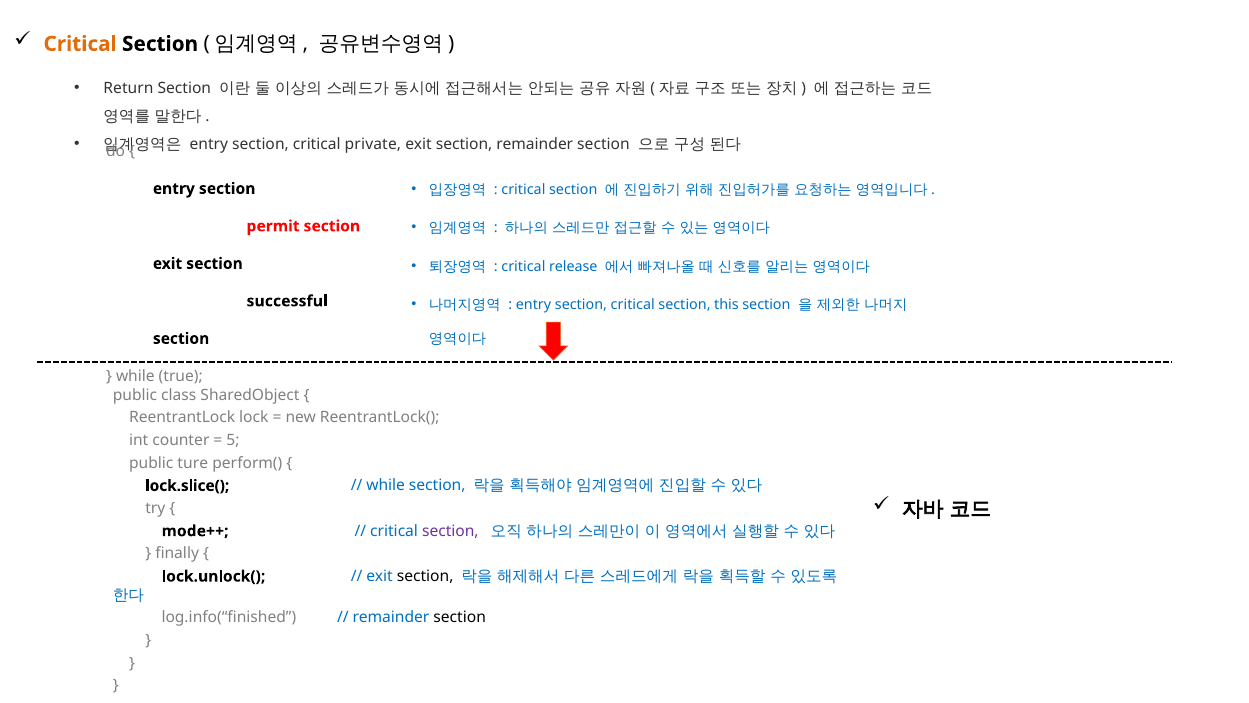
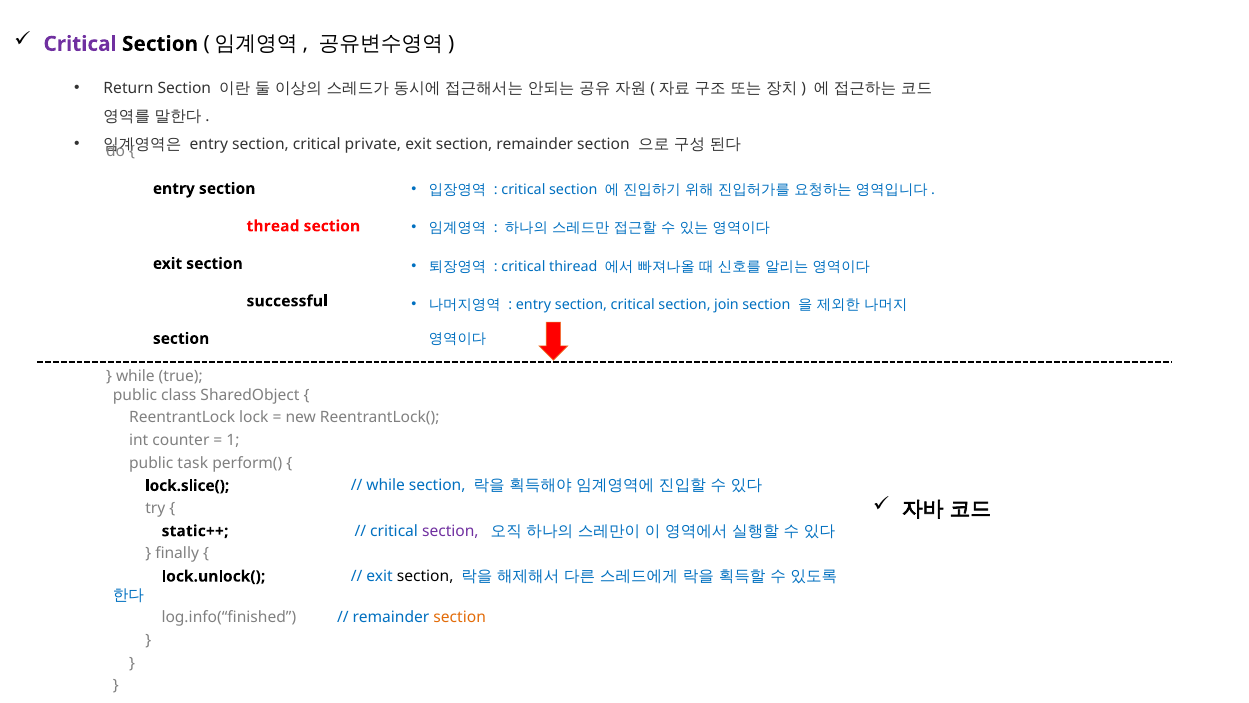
Critical colour: orange -> purple (80, 44)
permit: permit -> thread (273, 226)
release: release -> thiread (573, 266)
this: this -> join (726, 304)
5: 5 -> 1 (233, 440)
ture: ture -> task (193, 463)
mode++: mode++ -> static++ (195, 531)
section colour: black -> orange (460, 617)
